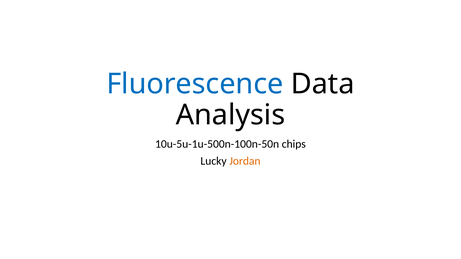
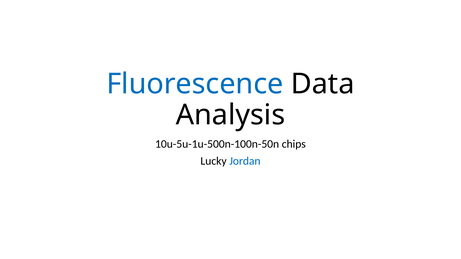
Jordan colour: orange -> blue (245, 161)
